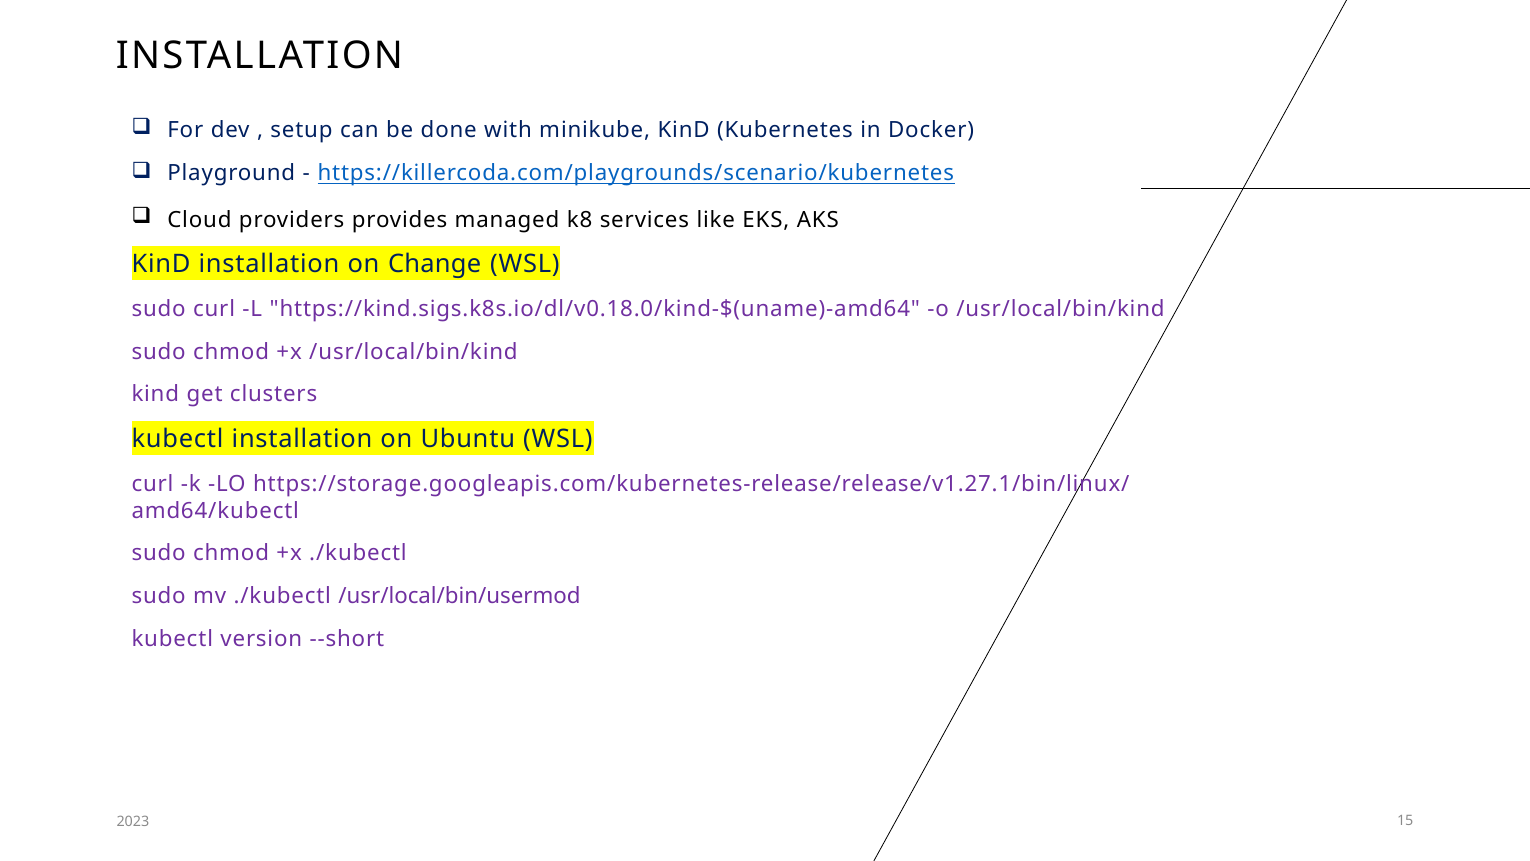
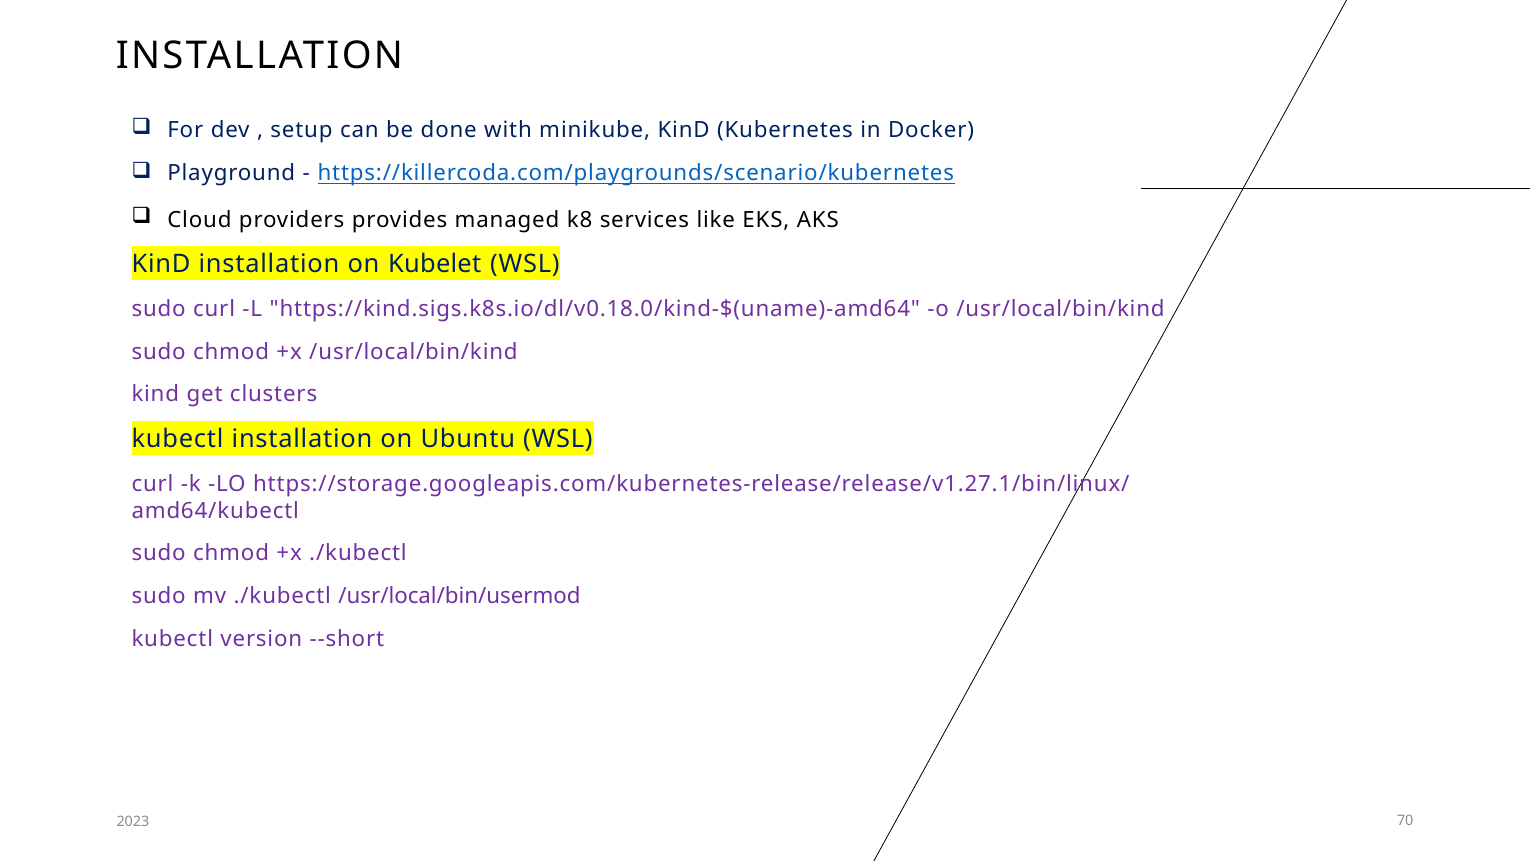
Change: Change -> Kubelet (435, 264)
15: 15 -> 70 (1405, 820)
